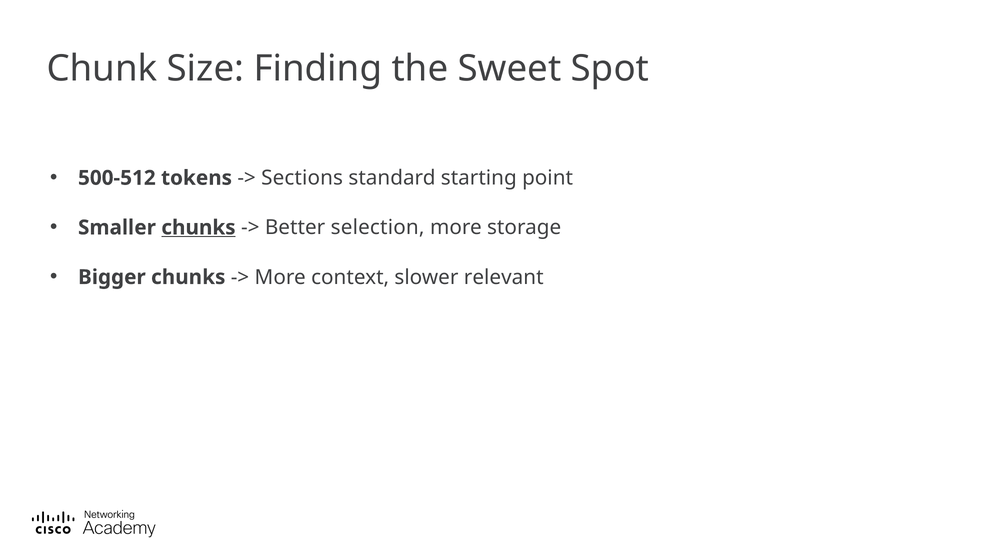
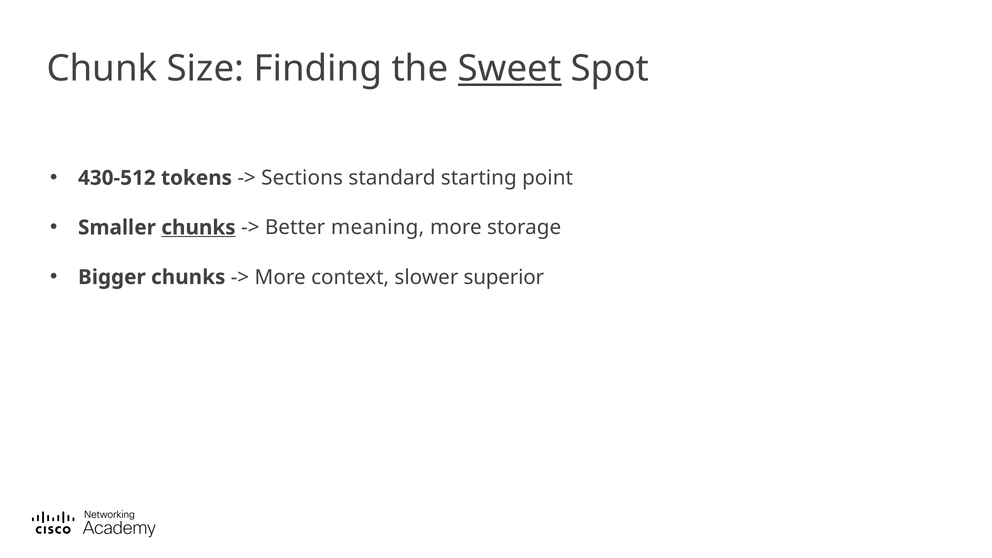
Sweet underline: none -> present (510, 69)
500-512: 500-512 -> 430-512 (117, 178)
selection: selection -> meaning (378, 228)
relevant: relevant -> superior (504, 277)
